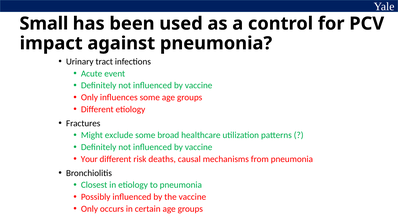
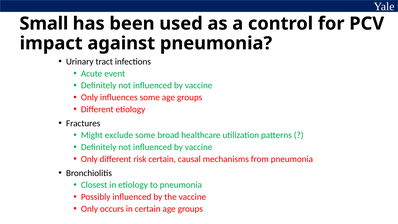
Your: Your -> Only (89, 159)
risk deaths: deaths -> certain (162, 159)
